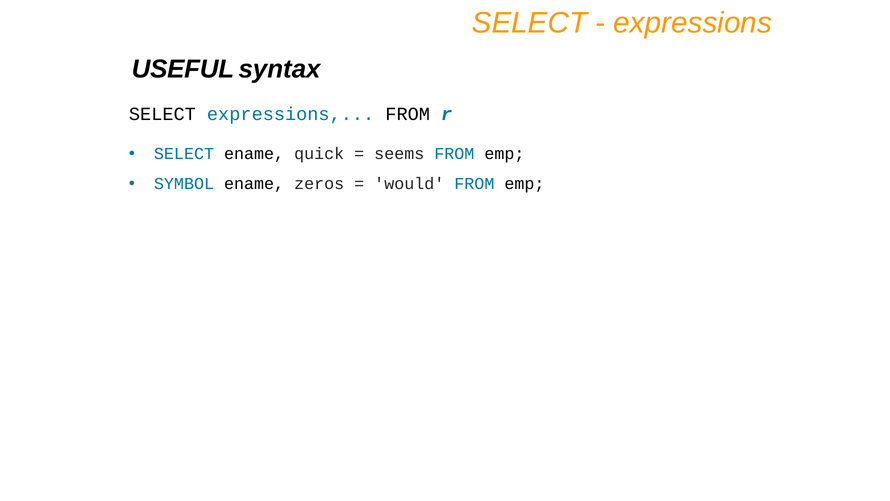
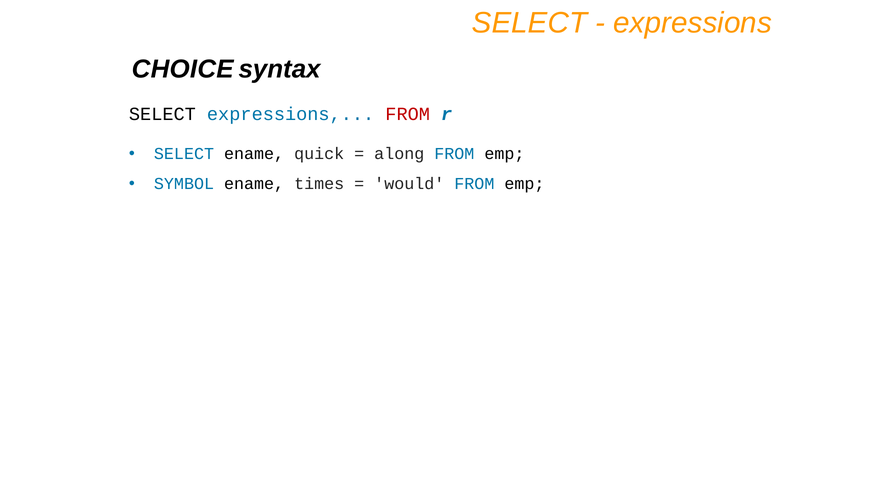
USEFUL: USEFUL -> CHOICE (183, 69)
FROM colour: black -> red (408, 114)
seems: seems -> along (399, 154)
zeros: zeros -> times (319, 184)
